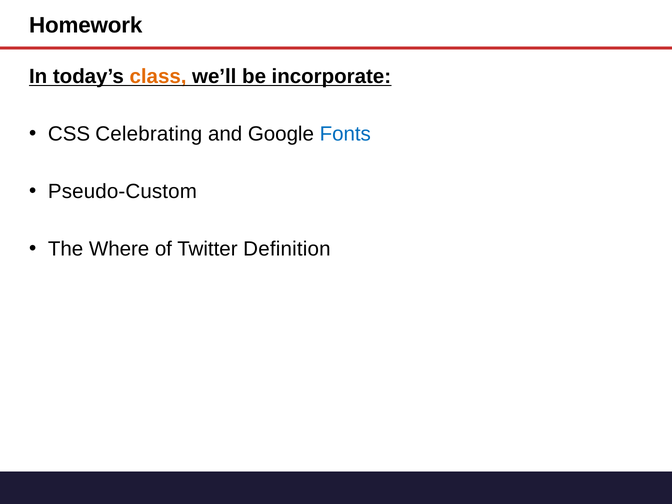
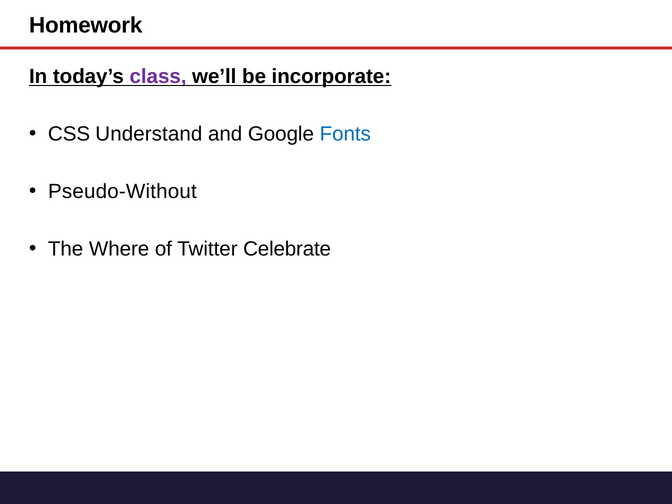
class colour: orange -> purple (158, 76)
Celebrating: Celebrating -> Understand (149, 134)
Pseudo-Custom: Pseudo-Custom -> Pseudo-Without (122, 191)
Definition: Definition -> Celebrate (287, 249)
